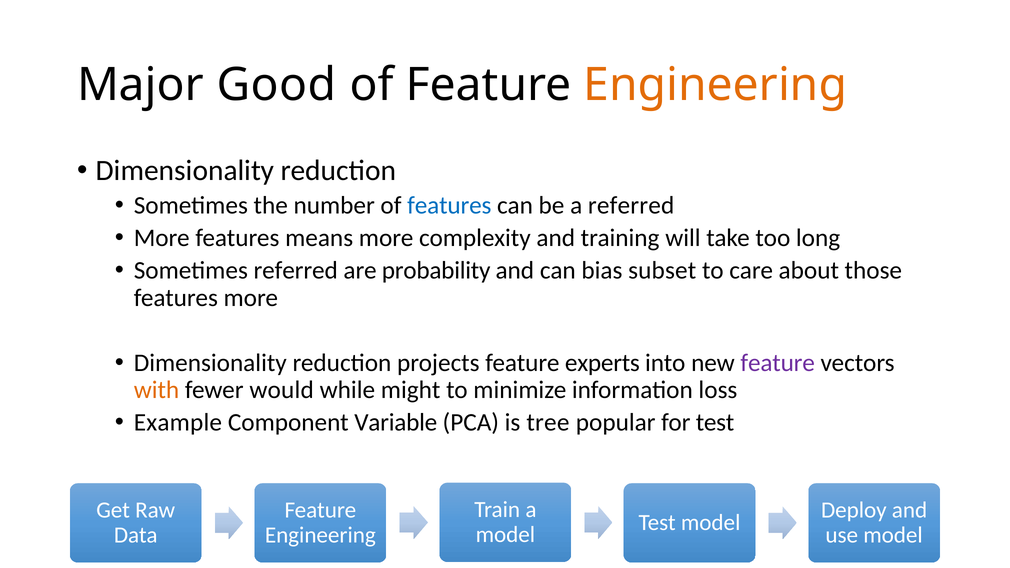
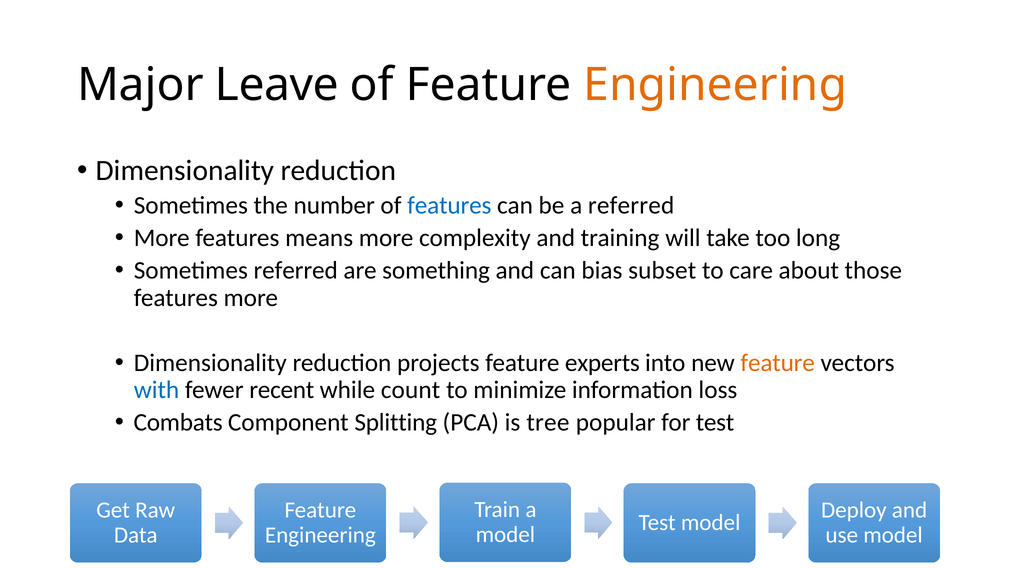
Good: Good -> Leave (277, 85)
probability: probability -> something (436, 271)
feature colour: purple -> orange (778, 363)
with colour: orange -> blue (157, 390)
would: would -> recent (282, 390)
might: might -> count (411, 390)
Example: Example -> Combats (178, 423)
Variable: Variable -> Splitting (396, 423)
